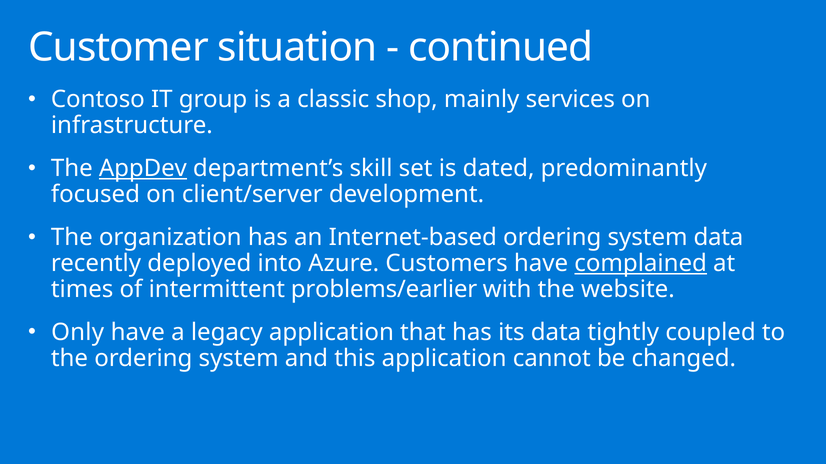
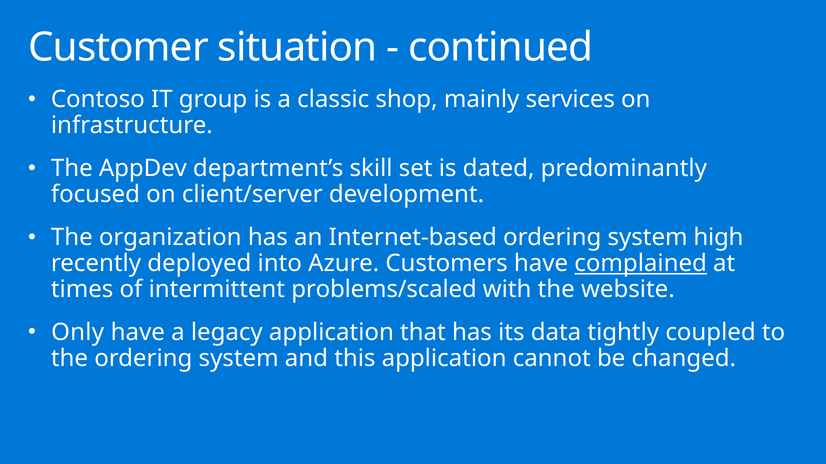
AppDev underline: present -> none (143, 169)
system data: data -> high (718, 238)
problems/earlier: problems/earlier -> problems/scaled (384, 290)
